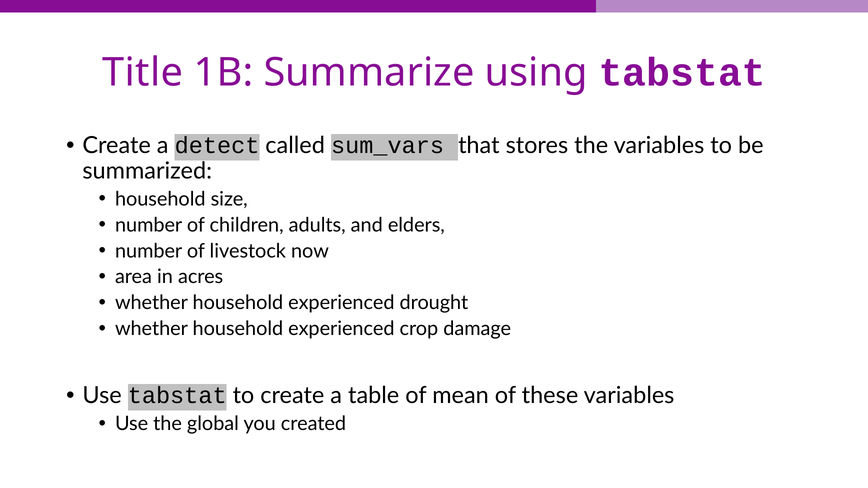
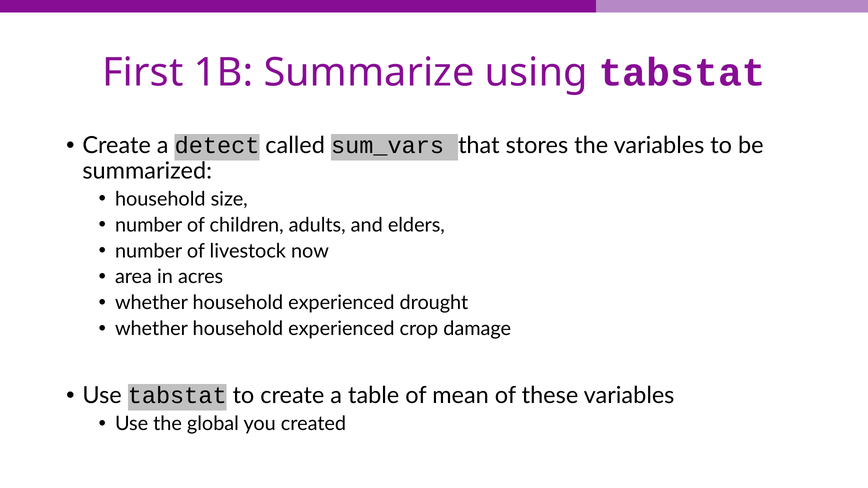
Title: Title -> First (143, 73)
